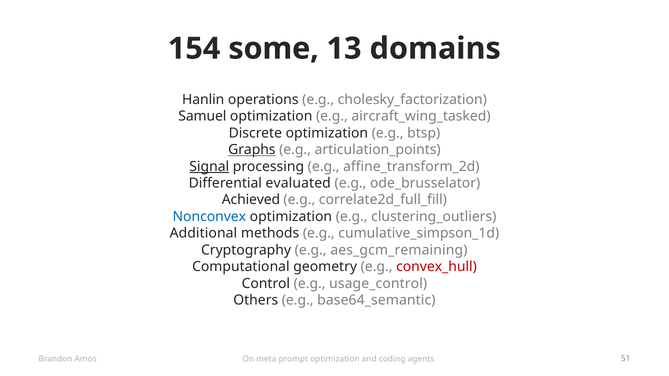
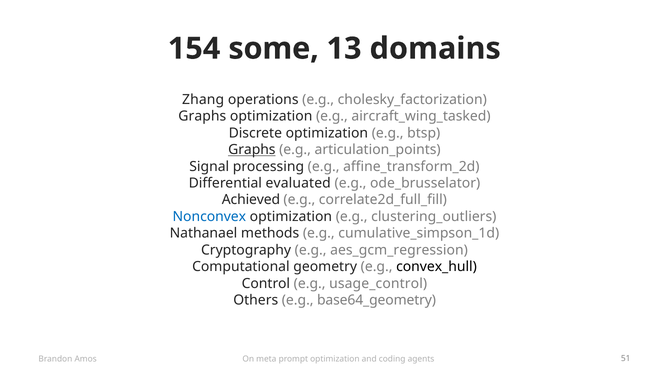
Hanlin: Hanlin -> Zhang (203, 100)
Samuel: Samuel -> Graphs (202, 116)
Signal underline: present -> none (209, 167)
Additional: Additional -> Nathanael (203, 234)
aes_gcm_remaining: aes_gcm_remaining -> aes_gcm_regression (399, 250)
convex_hull colour: red -> black (436, 267)
base64_semantic: base64_semantic -> base64_geometry (376, 300)
